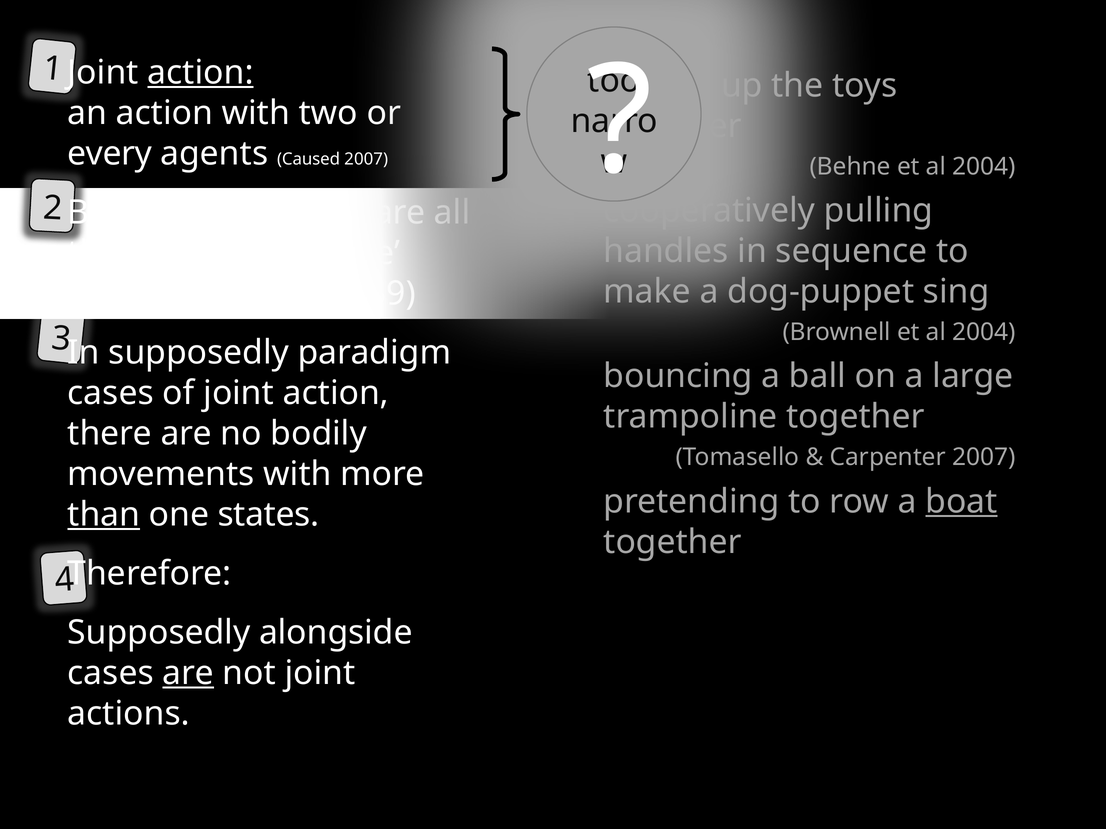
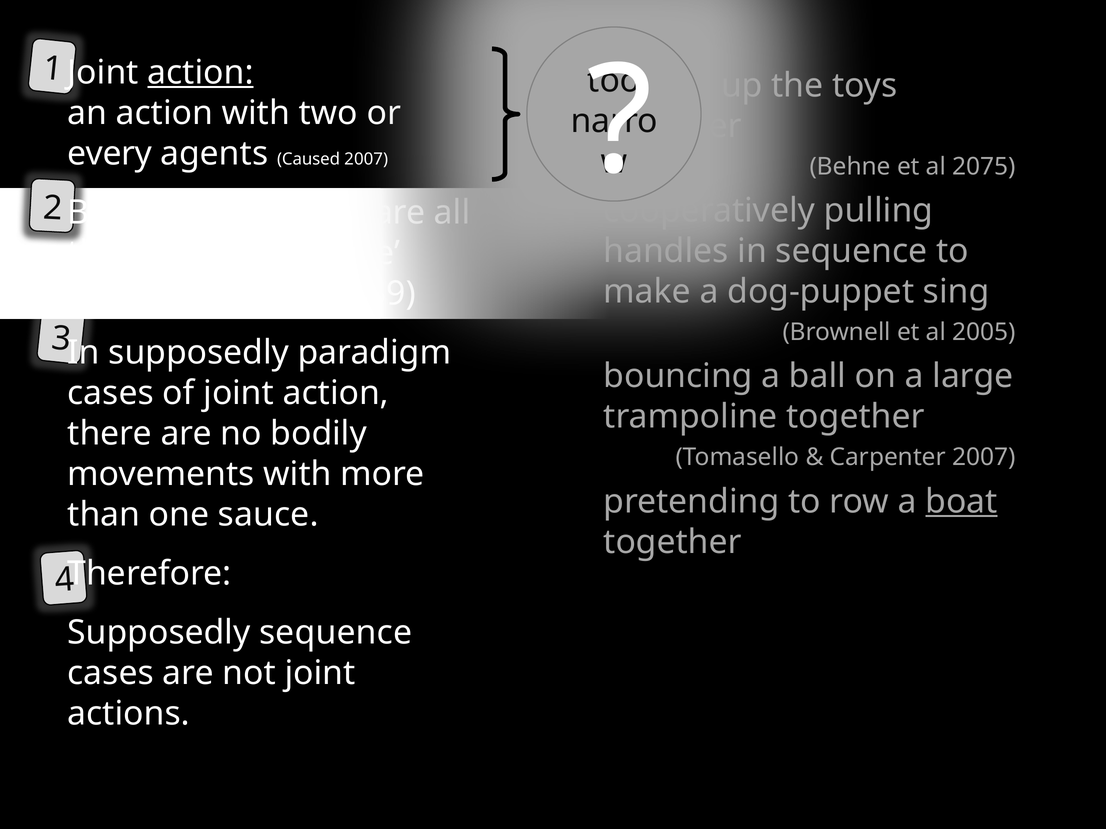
2004: 2004 -> 2075 (984, 167)
2004: 2004 -> 2005 (984, 332)
than underline: present -> none (104, 515)
states: states -> sauce (268, 515)
Supposedly alongside: alongside -> sequence (336, 633)
are underline: present -> none (188, 673)
